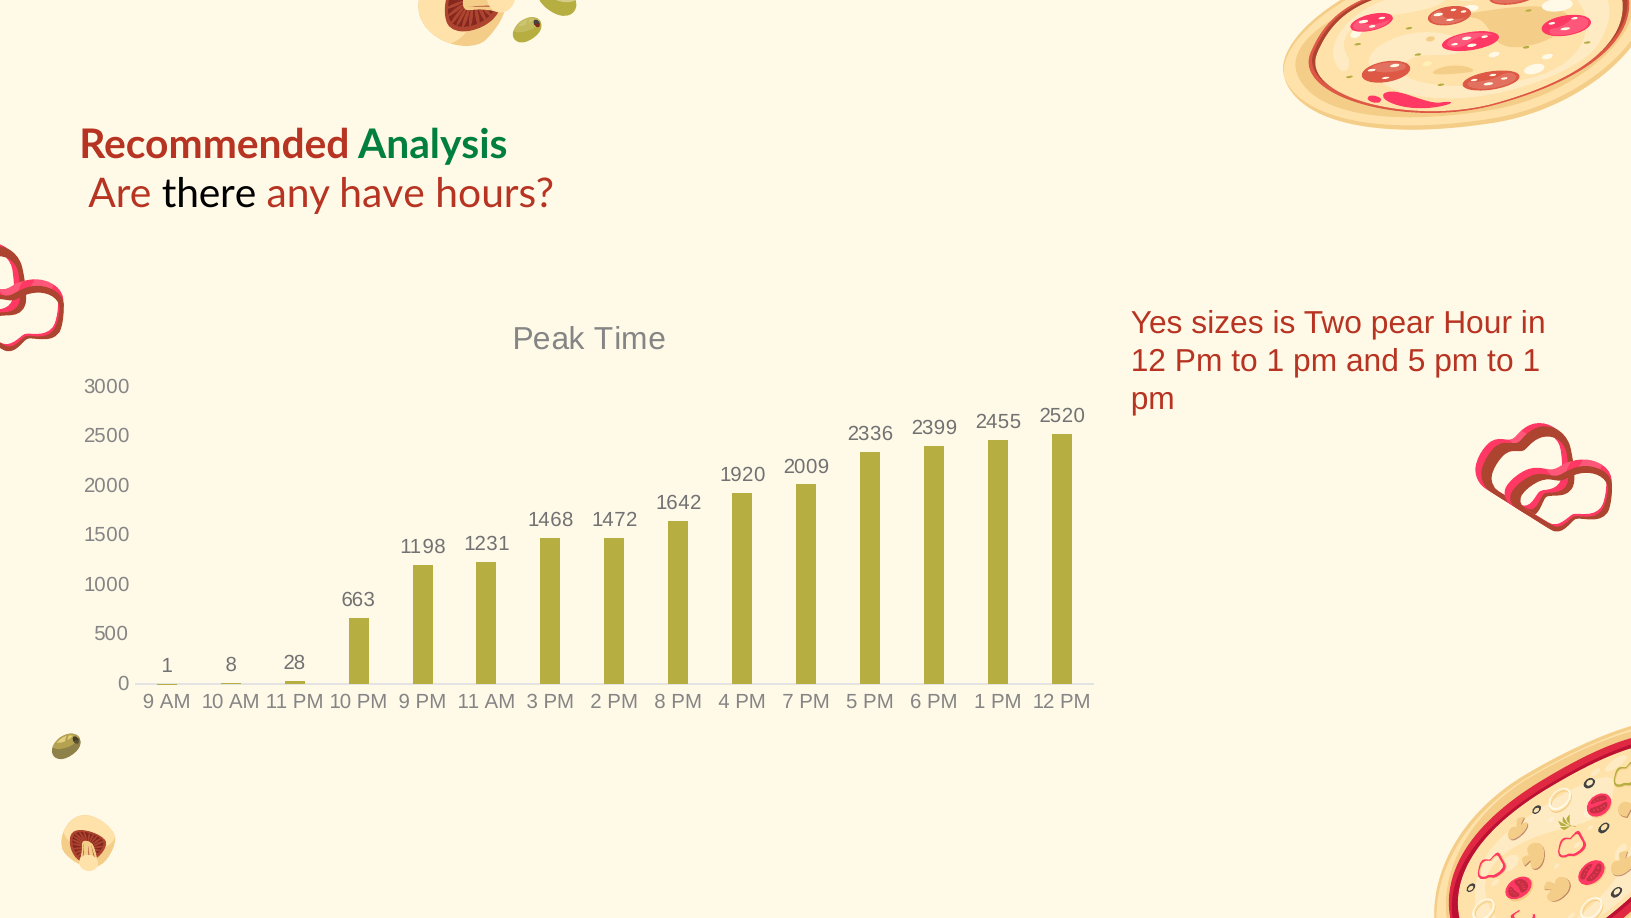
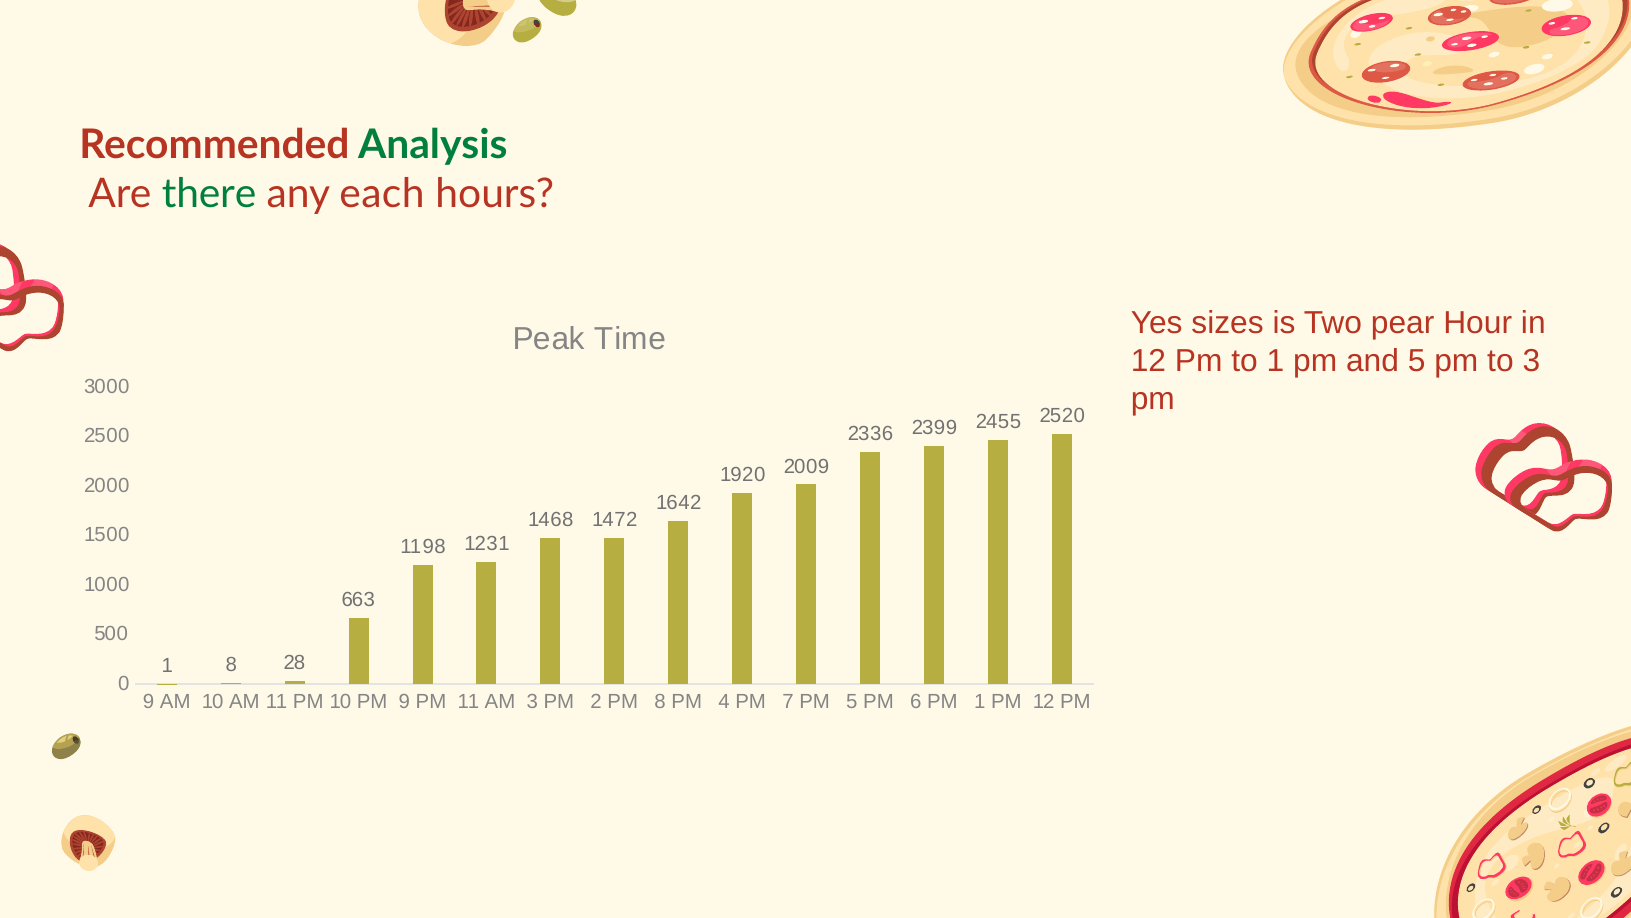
there colour: black -> green (209, 194)
have: have -> each (382, 194)
5 pm to 1: 1 -> 3 (1531, 361)
